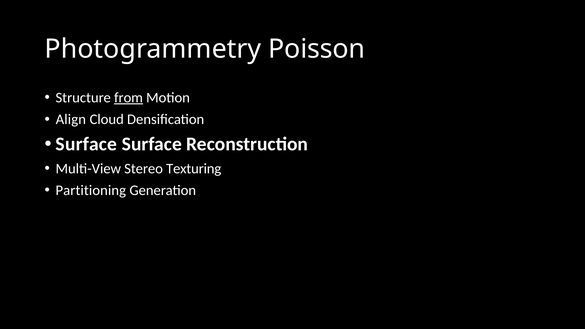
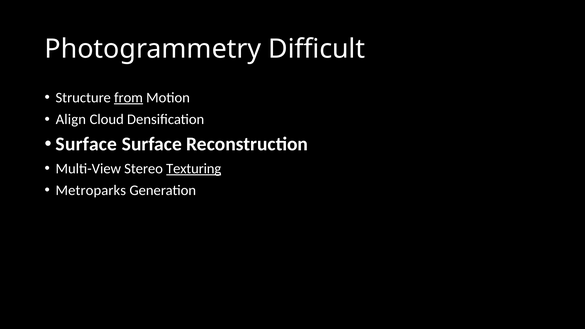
Poisson: Poisson -> Difficult (317, 49)
Texturing underline: none -> present (194, 169)
Partitioning: Partitioning -> Metroparks (91, 190)
